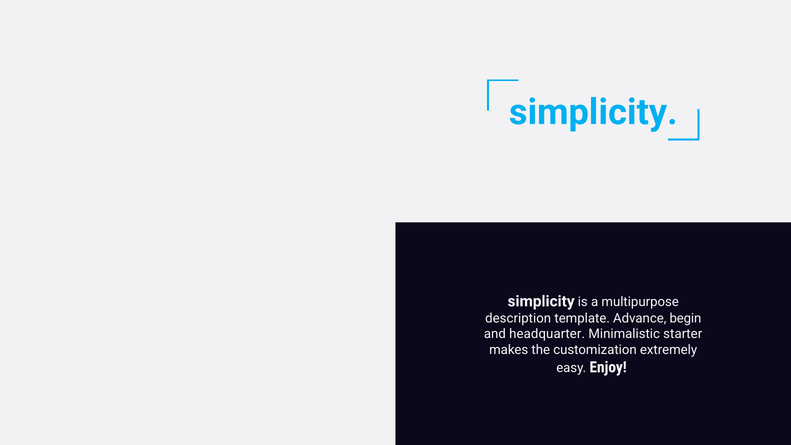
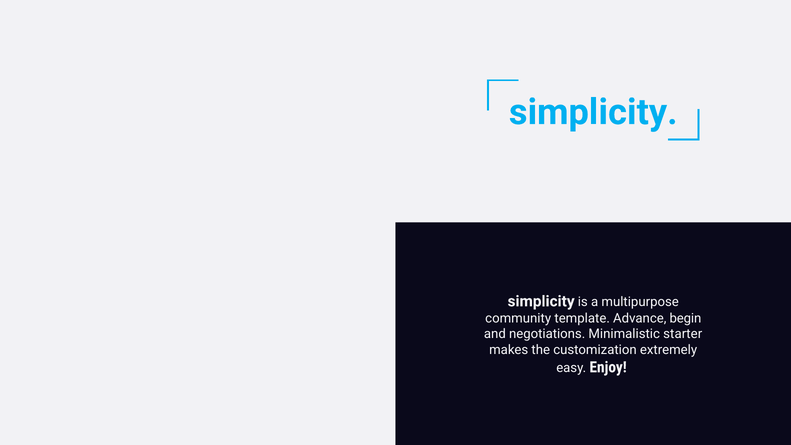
description: description -> community (518, 318)
headquarter: headquarter -> negotiations (547, 334)
